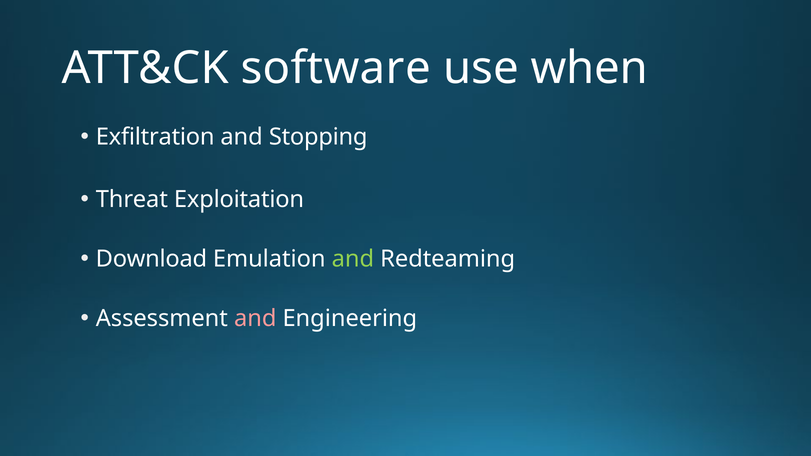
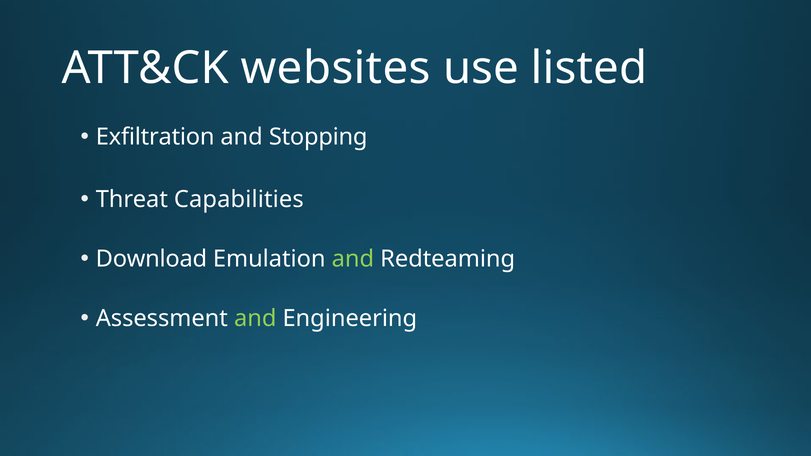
software: software -> websites (336, 68)
when: when -> listed (589, 68)
Exploitation: Exploitation -> Capabilities (239, 200)
and colour: pink -> light green (255, 319)
